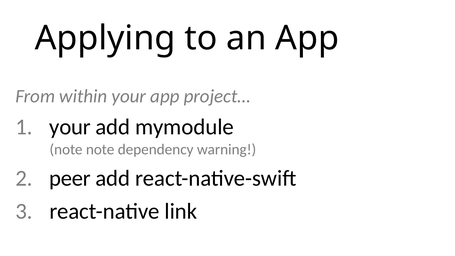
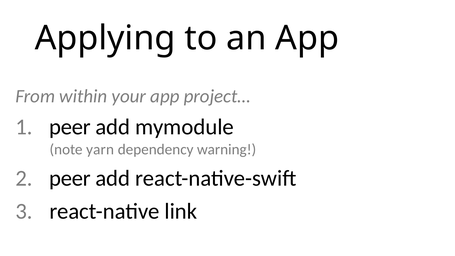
your: your -> peer (70, 127)
note note: note -> yarn (100, 149)
